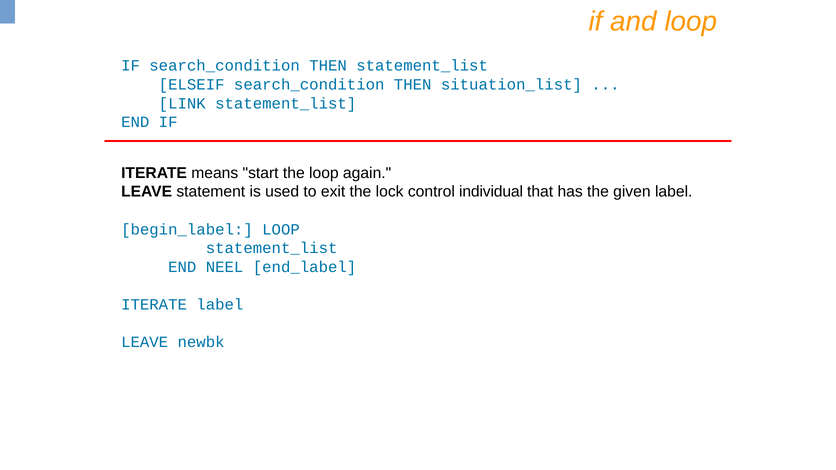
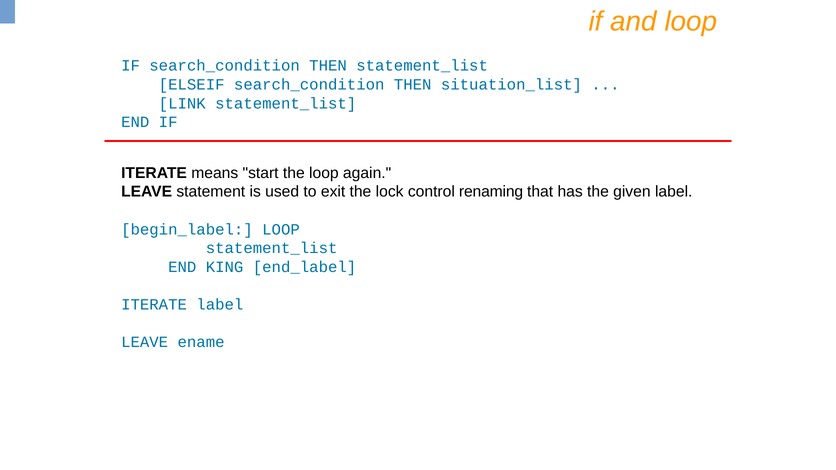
individual: individual -> renaming (491, 192)
NEEL: NEEL -> KING (225, 267)
newbk: newbk -> ename (201, 342)
